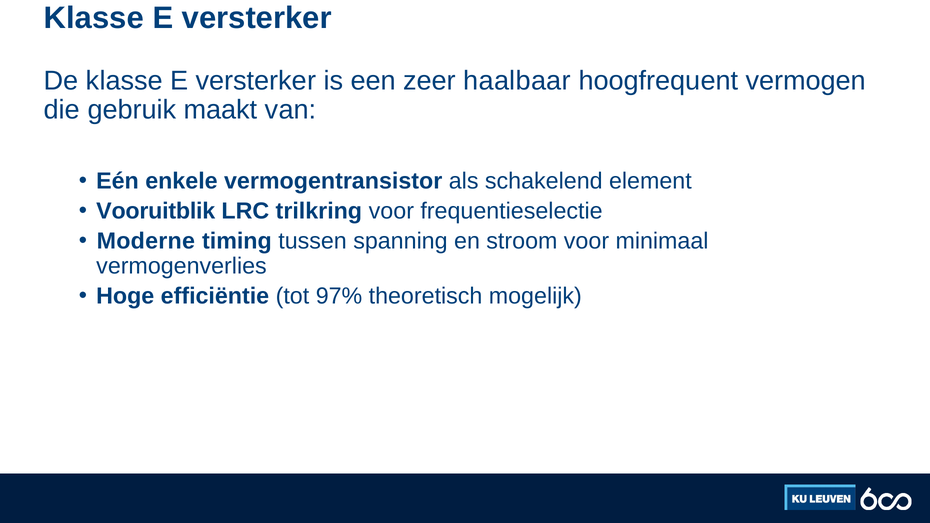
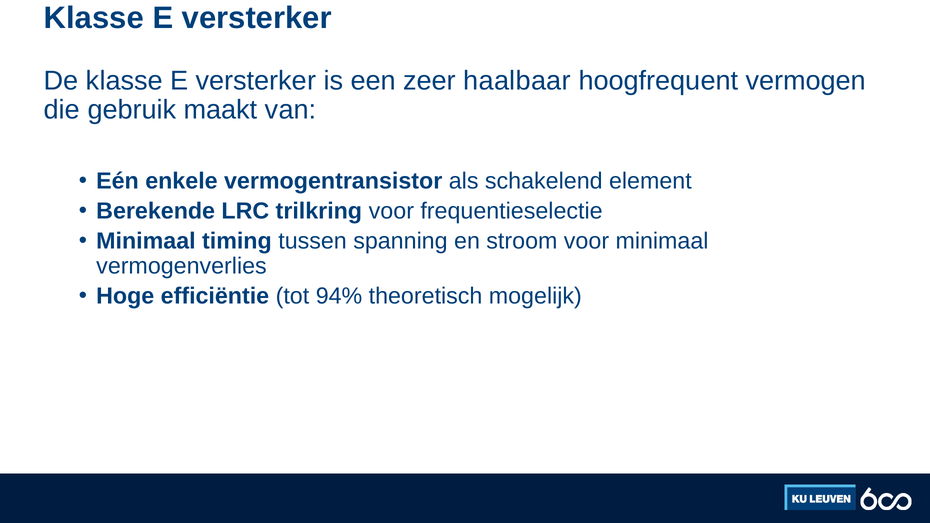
Vooruitblik: Vooruitblik -> Berekende (156, 211)
Moderne: Moderne -> Minimaal (146, 241)
97%: 97% -> 94% (339, 296)
